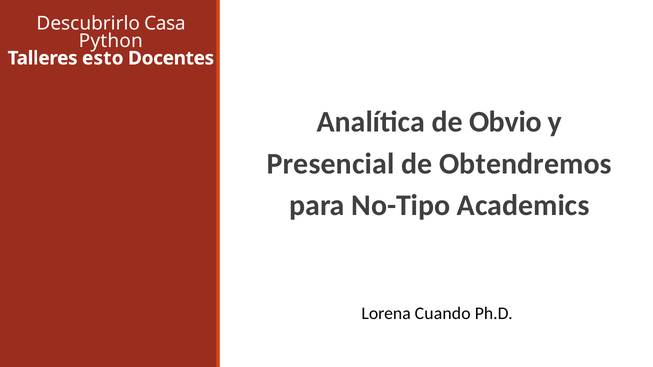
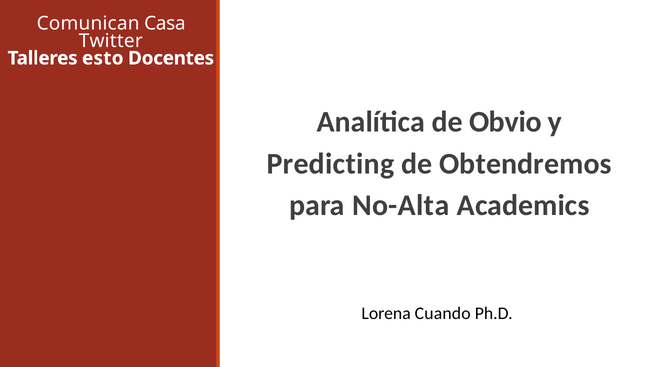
Descubrirlo: Descubrirlo -> Comunican (88, 23)
Python: Python -> Twitter (111, 41)
Presencial: Presencial -> Predicting (330, 164)
No-Tipo: No-Tipo -> No-Alta (401, 206)
